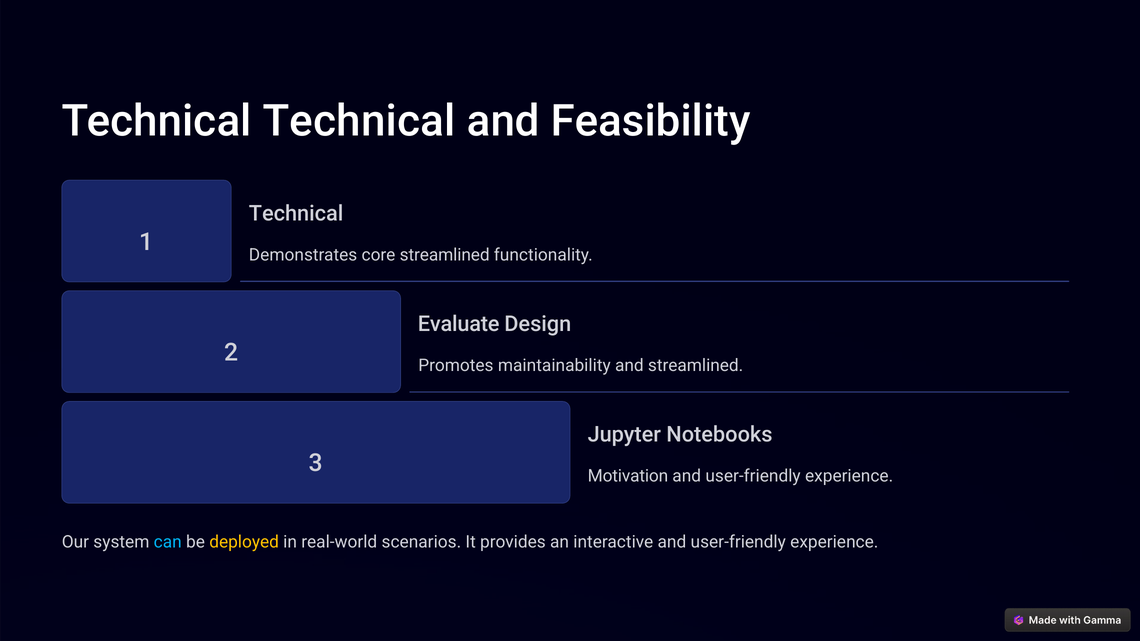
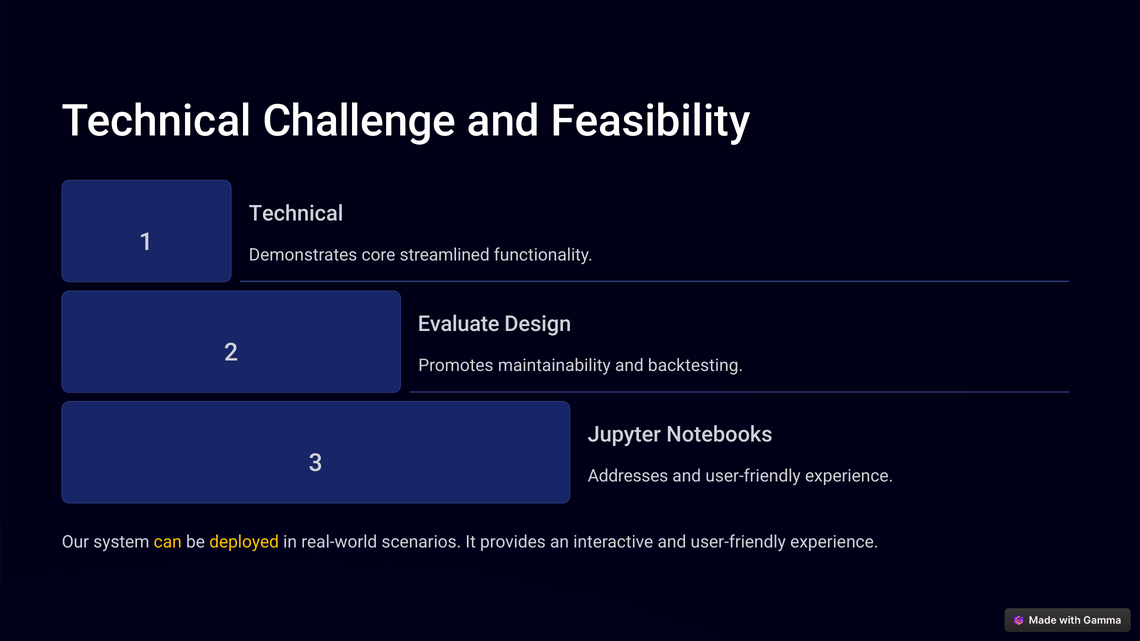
Technical Technical: Technical -> Challenge (359, 121)
and streamlined: streamlined -> backtesting (696, 366)
Motivation: Motivation -> Addresses (628, 476)
can colour: light blue -> yellow (168, 542)
